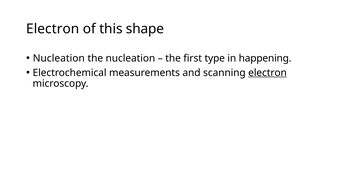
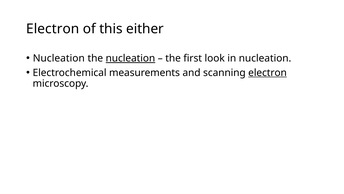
shape: shape -> either (145, 29)
nucleation underline: none -> present (130, 58)
type: type -> look (215, 58)
in happening: happening -> nucleation (265, 58)
